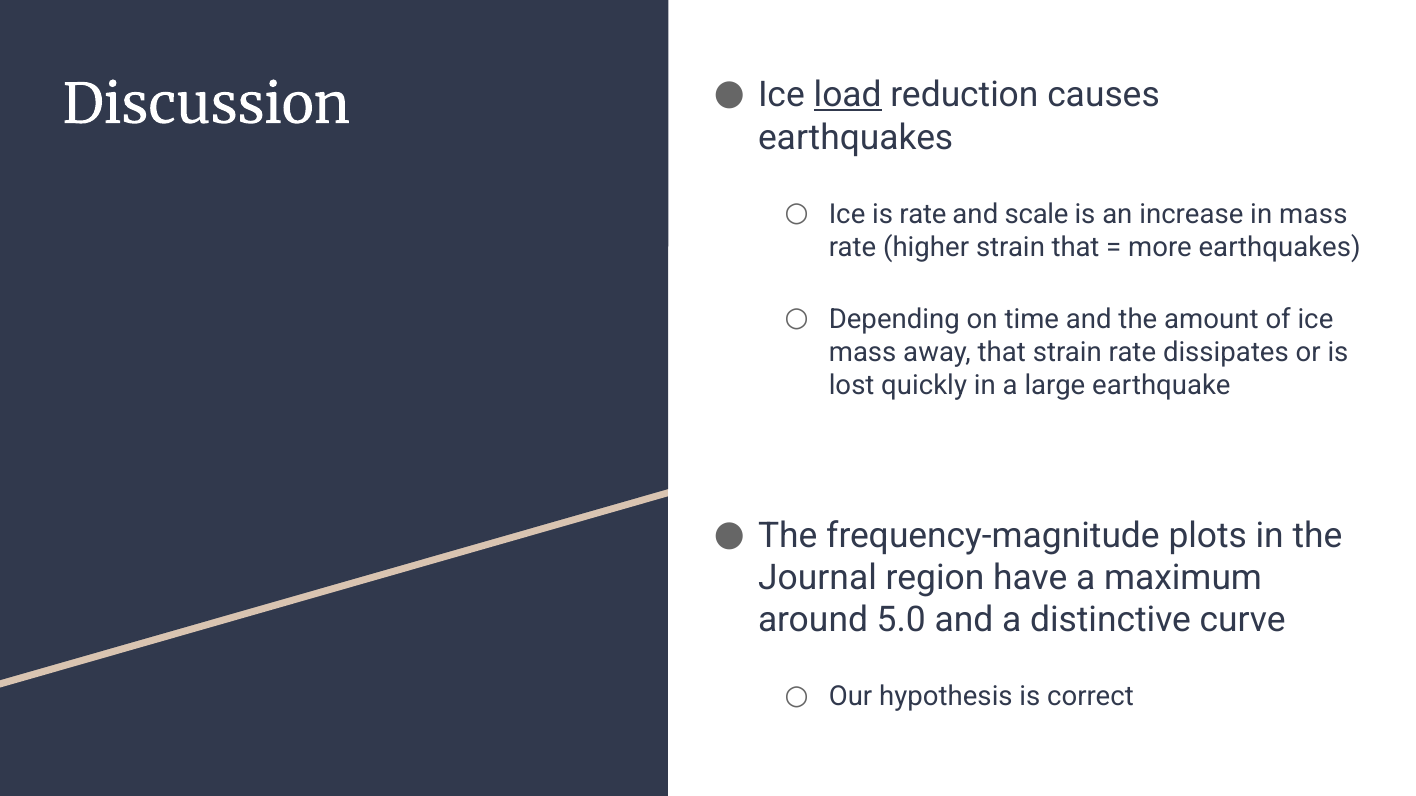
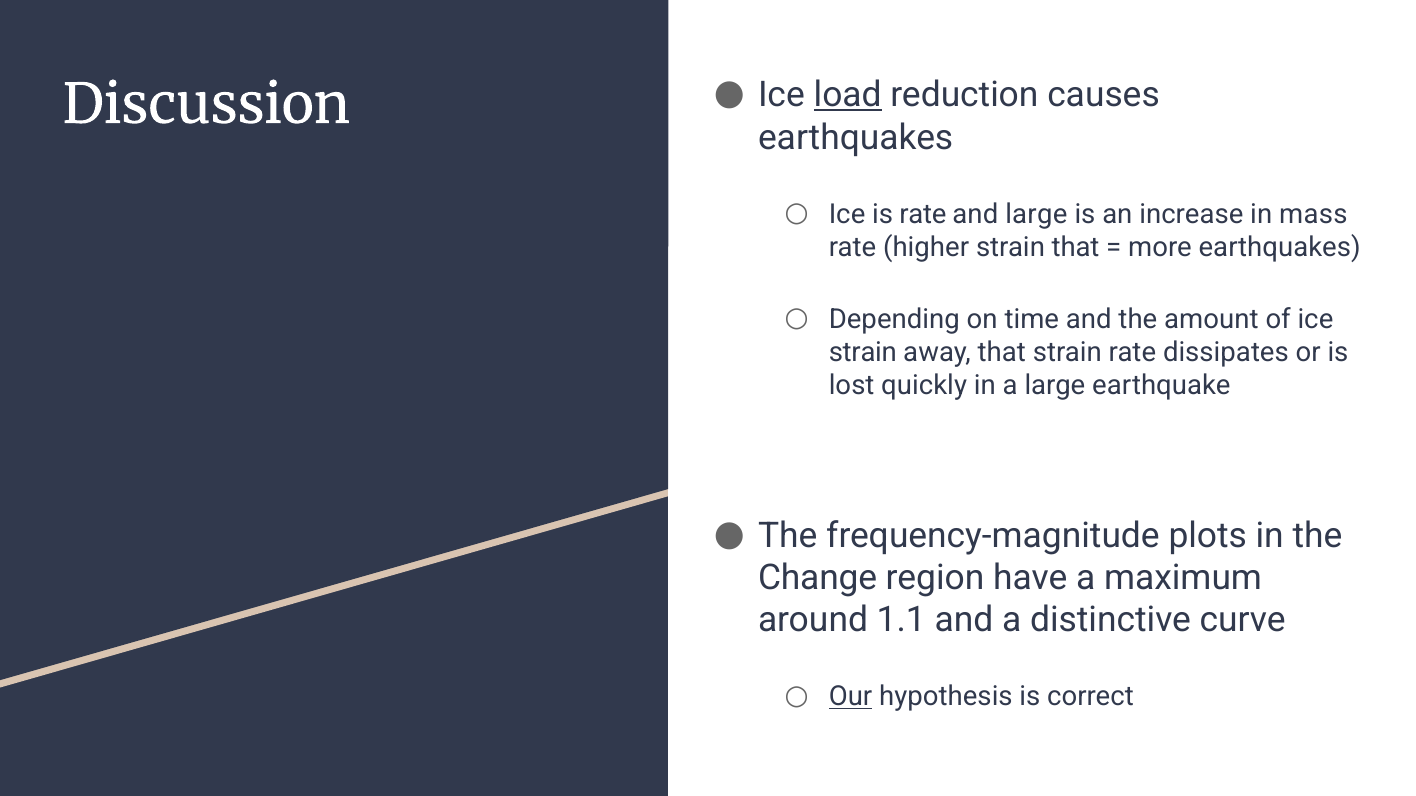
and scale: scale -> large (1036, 214)
mass: mass -> strain (863, 353)
Journal: Journal -> Change (818, 578)
5.0: 5.0 -> 1.1 (901, 621)
Our underline: none -> present (851, 697)
